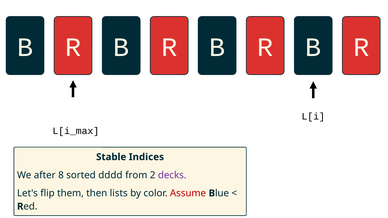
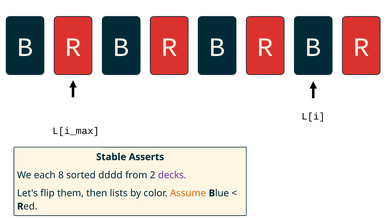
Indices: Indices -> Asserts (146, 157)
after: after -> each (45, 175)
Assume colour: red -> orange (188, 193)
